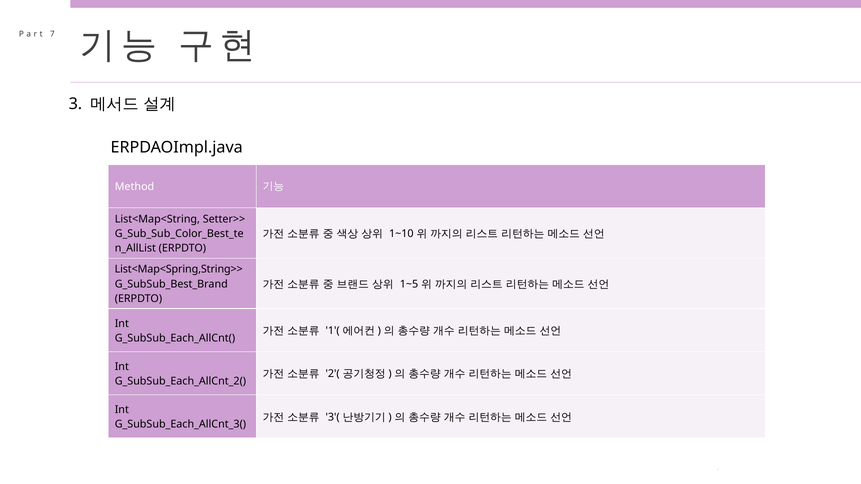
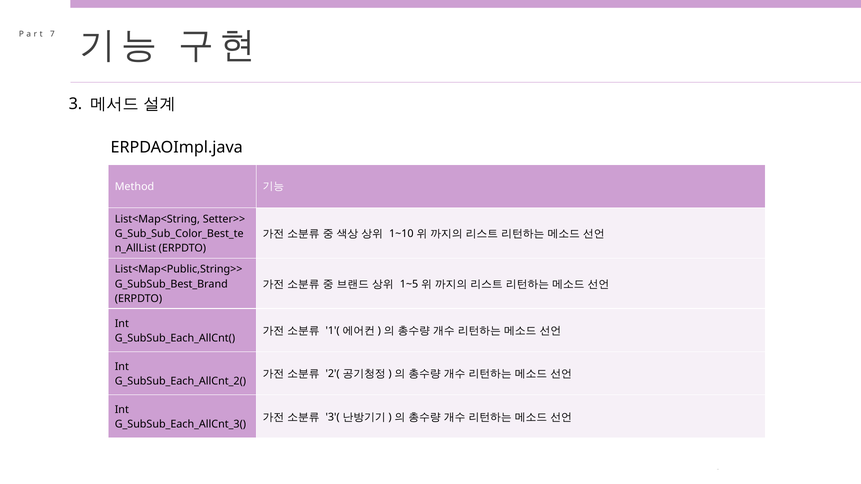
List<Map<Spring,String>>: List<Map<Spring,String>> -> List<Map<Public,String>> (179, 270)
